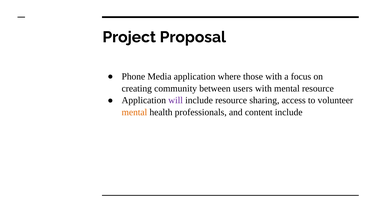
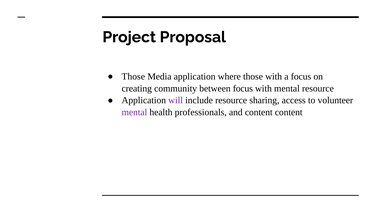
Phone: Phone -> Those (133, 76)
between users: users -> focus (243, 88)
mental colour: orange -> purple (134, 112)
content include: include -> content (289, 112)
